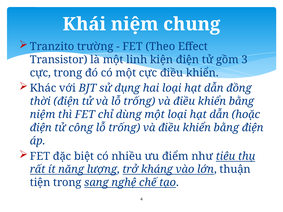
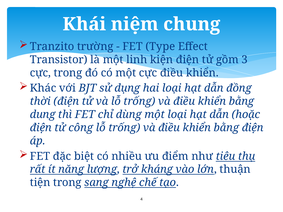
Theo: Theo -> Type (160, 47)
niệm: niệm -> dung (43, 115)
